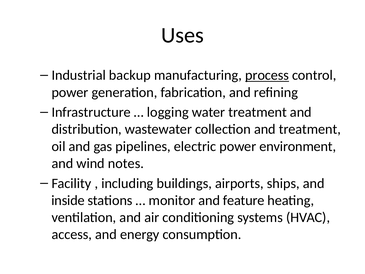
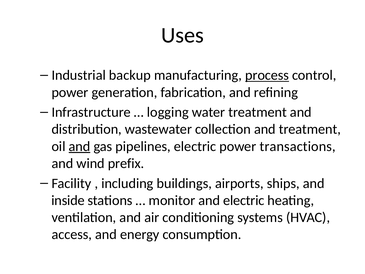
and underline: none -> present (80, 146)
environment: environment -> transactions (298, 146)
notes: notes -> prefix (126, 163)
and feature: feature -> electric (244, 200)
